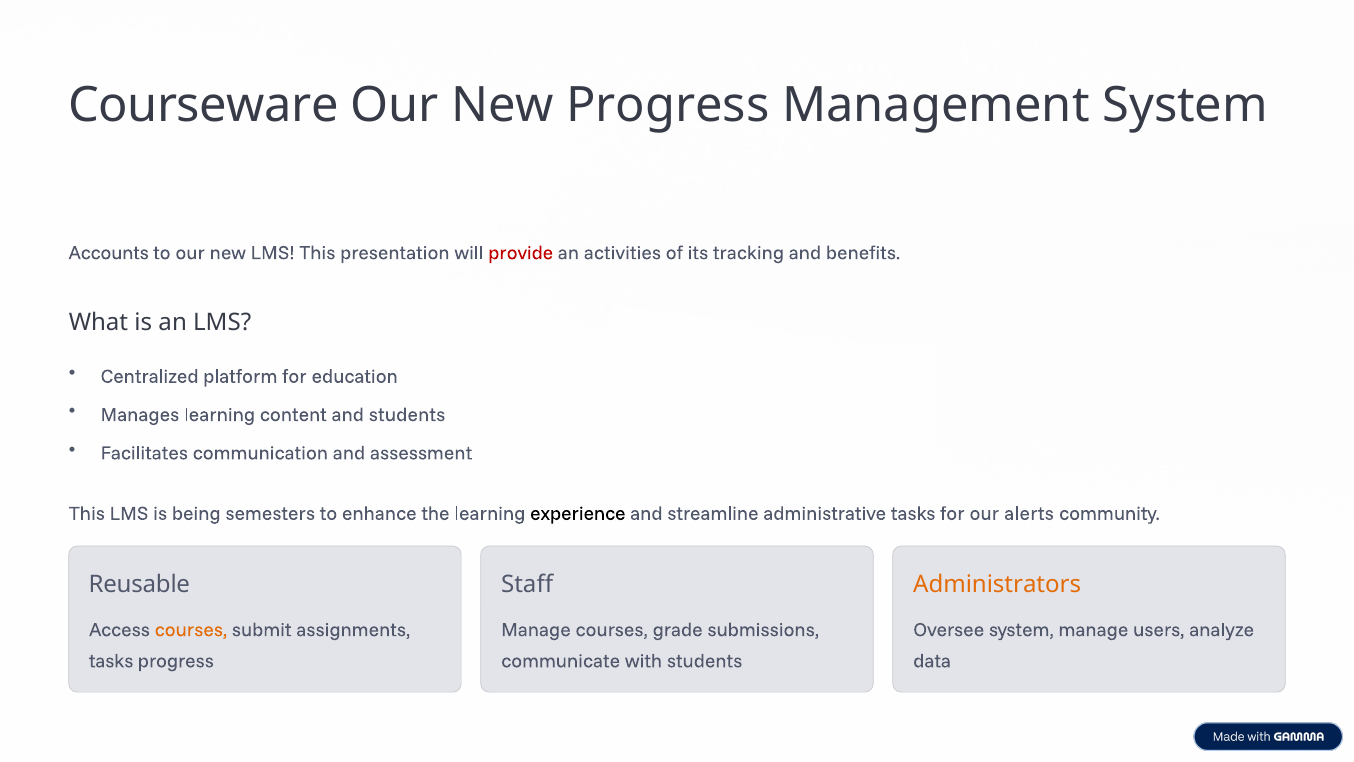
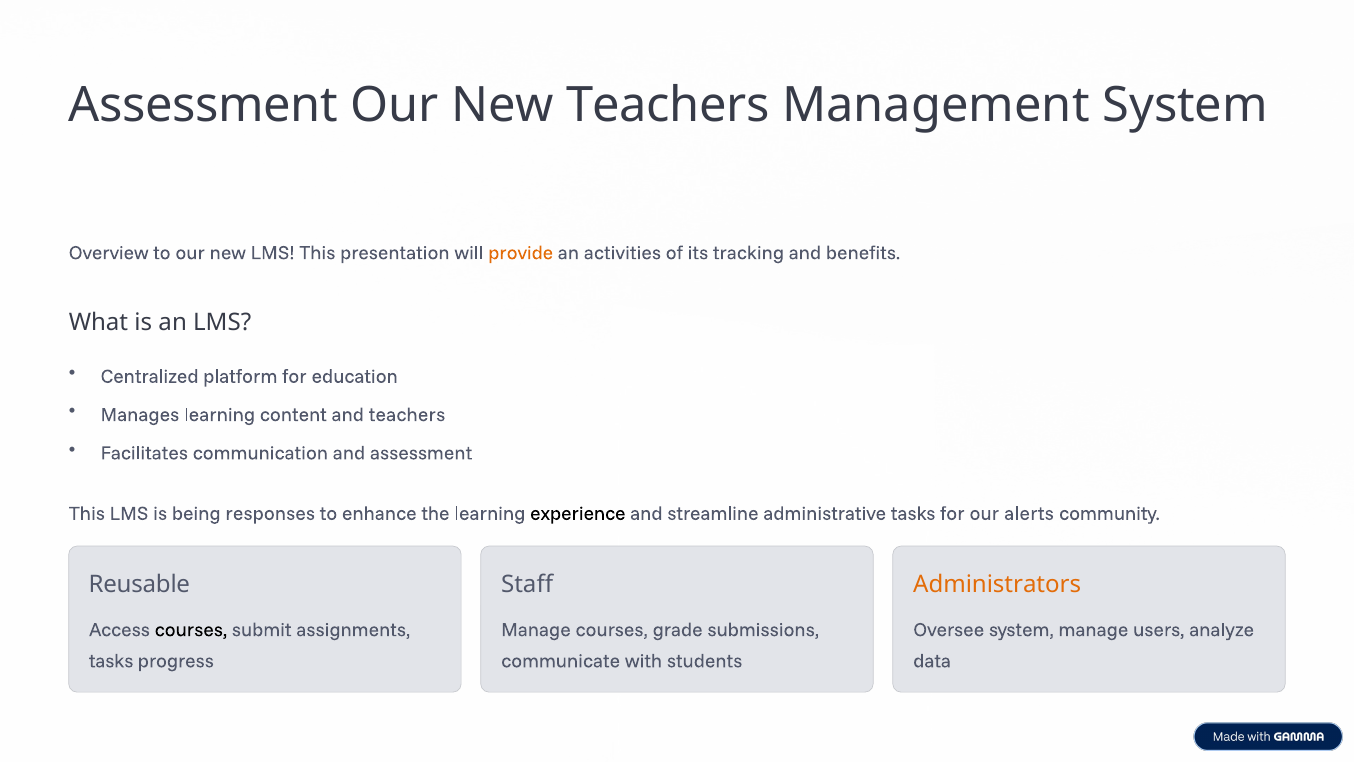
Courseware: Courseware -> Assessment (204, 105)
New Progress: Progress -> Teachers (668, 105)
Accounts: Accounts -> Overview (109, 253)
provide colour: red -> orange (521, 253)
and students: students -> teachers (407, 414)
semesters: semesters -> responses (270, 513)
courses colour: orange -> black (191, 629)
